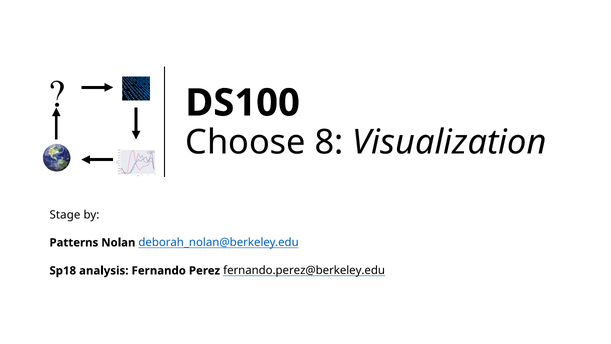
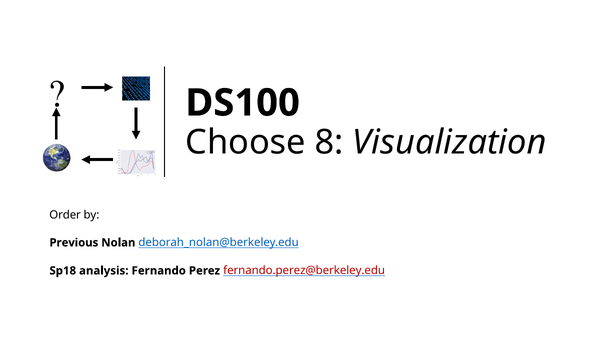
Stage: Stage -> Order (65, 215)
Patterns: Patterns -> Previous (74, 242)
fernando.perez@berkeley.edu colour: black -> red (304, 270)
